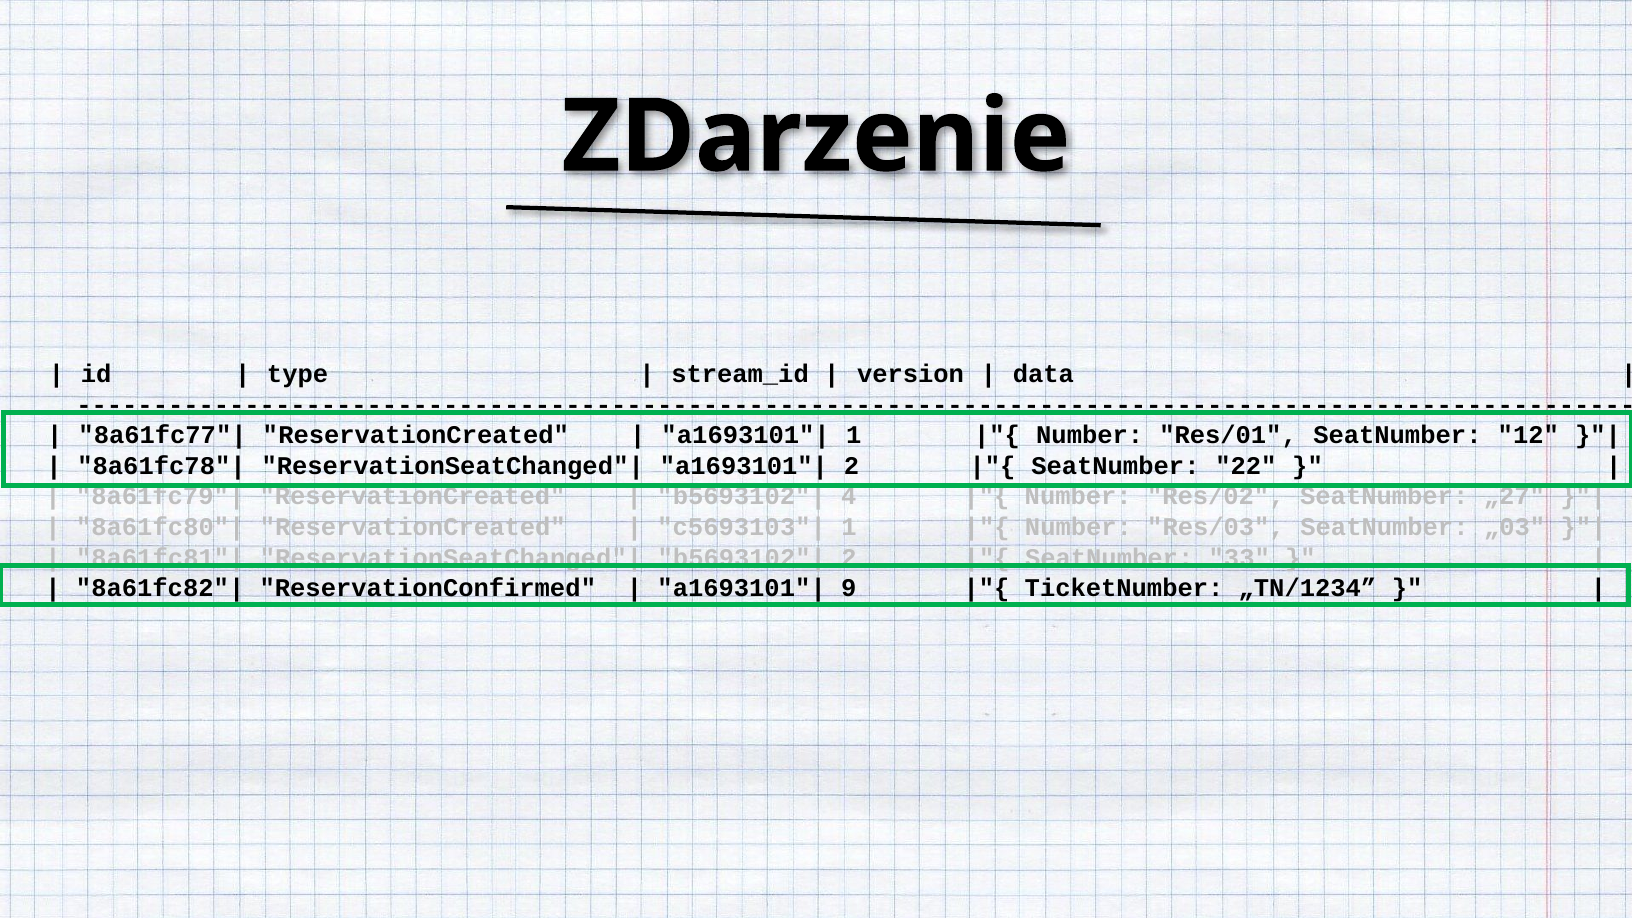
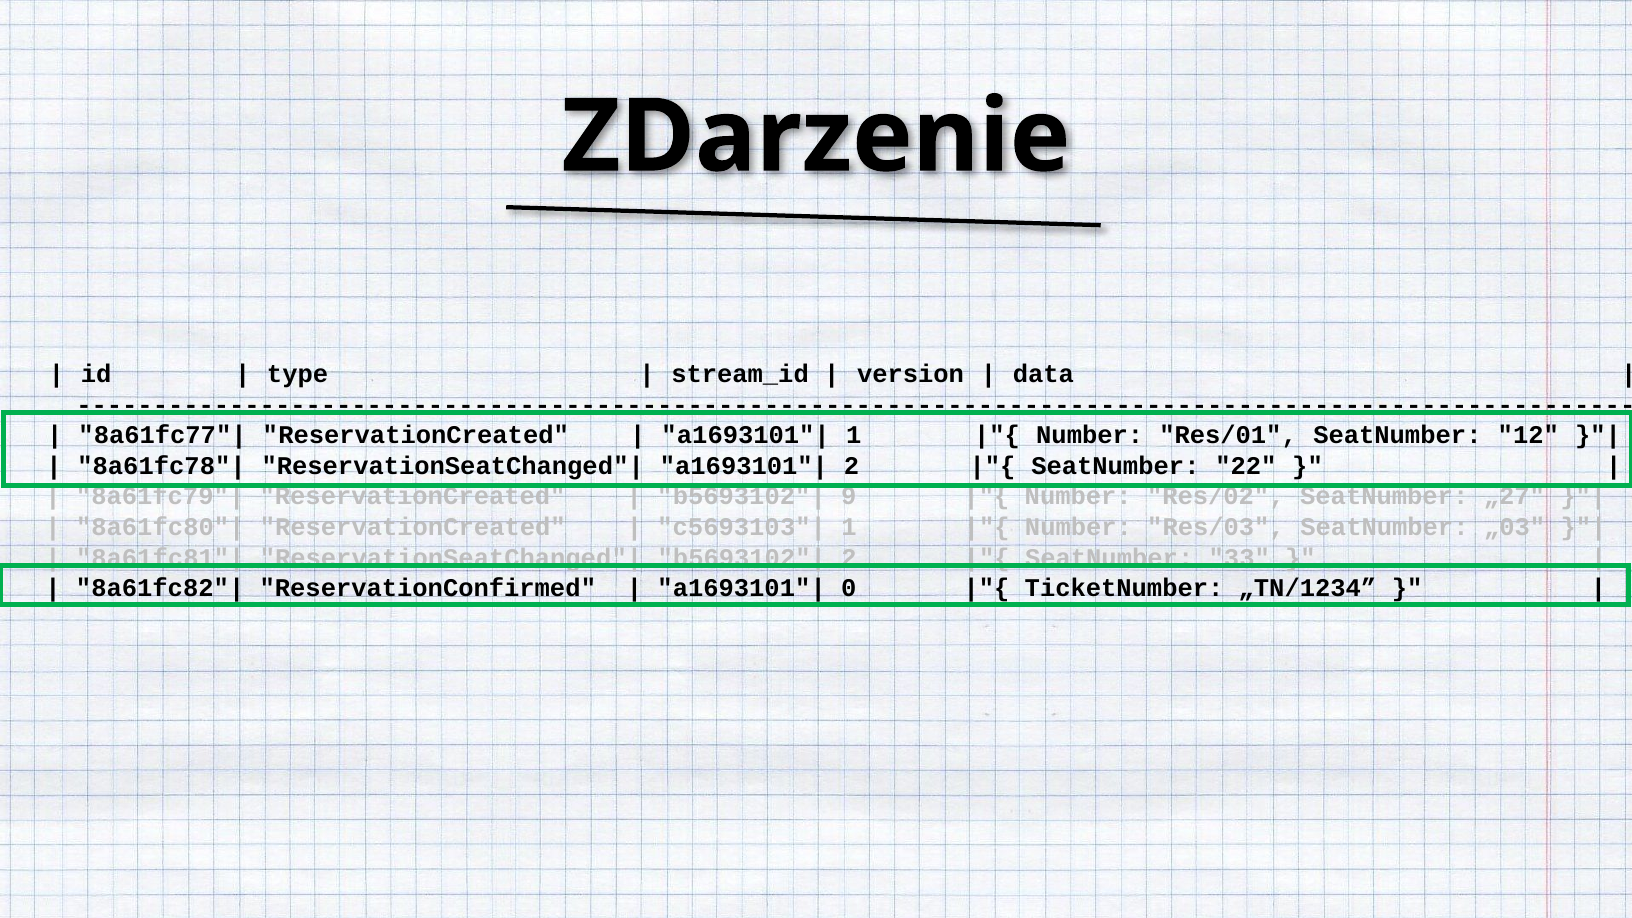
4: 4 -> 9 (849, 497)
9: 9 -> 0 (849, 588)
